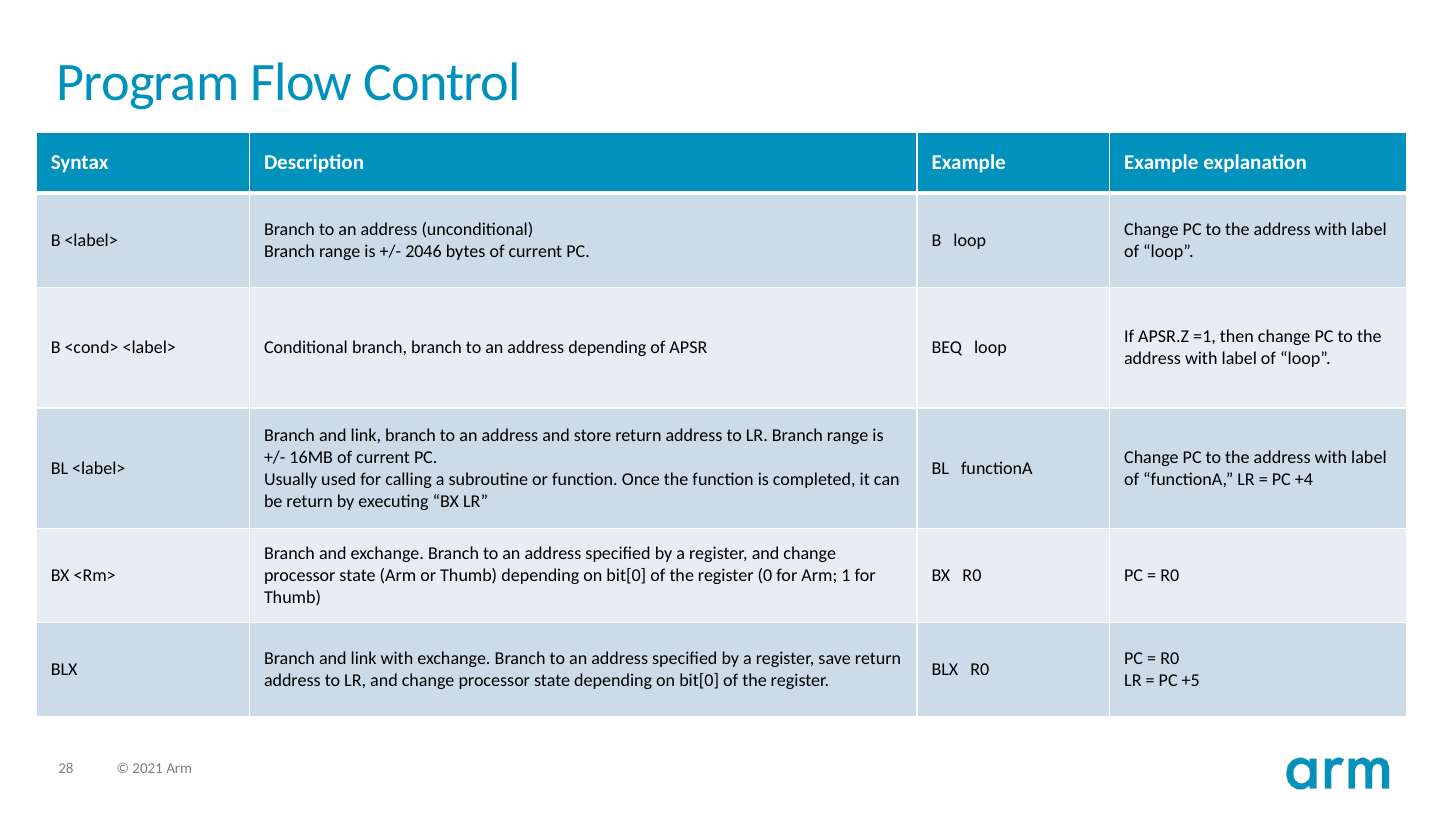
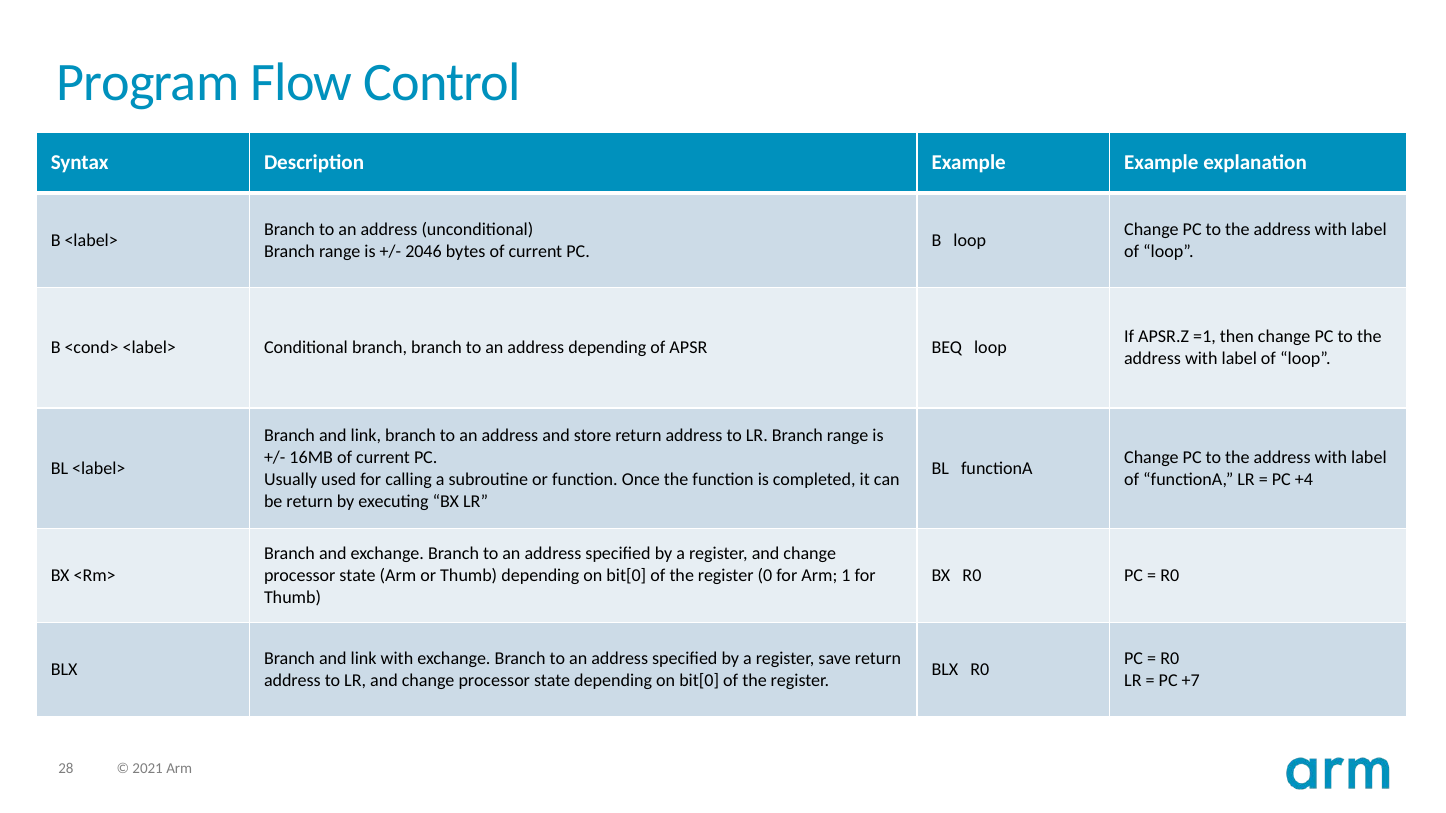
+5: +5 -> +7 (1191, 681)
